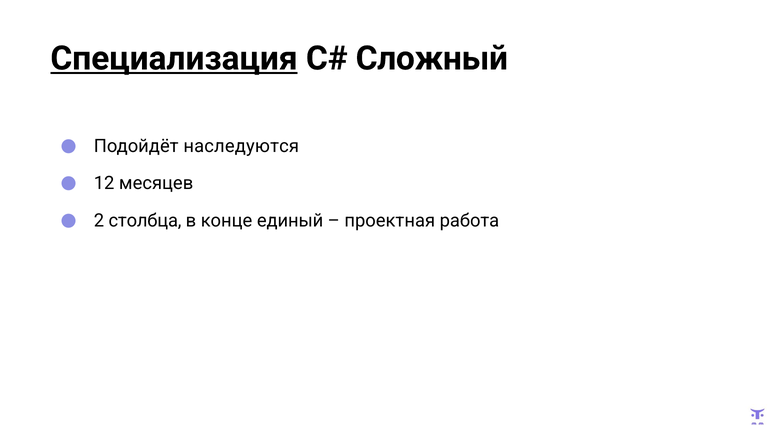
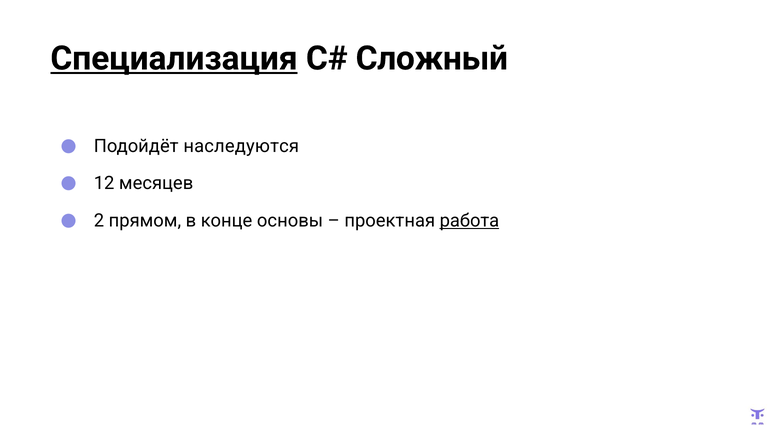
столбца: столбца -> прямом (145, 221)
единый: единый -> основы (290, 221)
работа underline: none -> present (469, 221)
